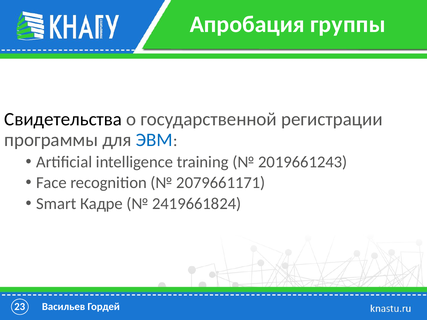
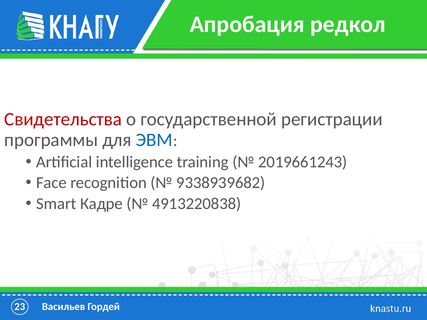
группы: группы -> редкол (348, 25)
Свидетельства colour: black -> red (63, 119)
2079661171: 2079661171 -> 9338939682 (221, 183)
2419661824: 2419661824 -> 4913220838 (197, 204)
